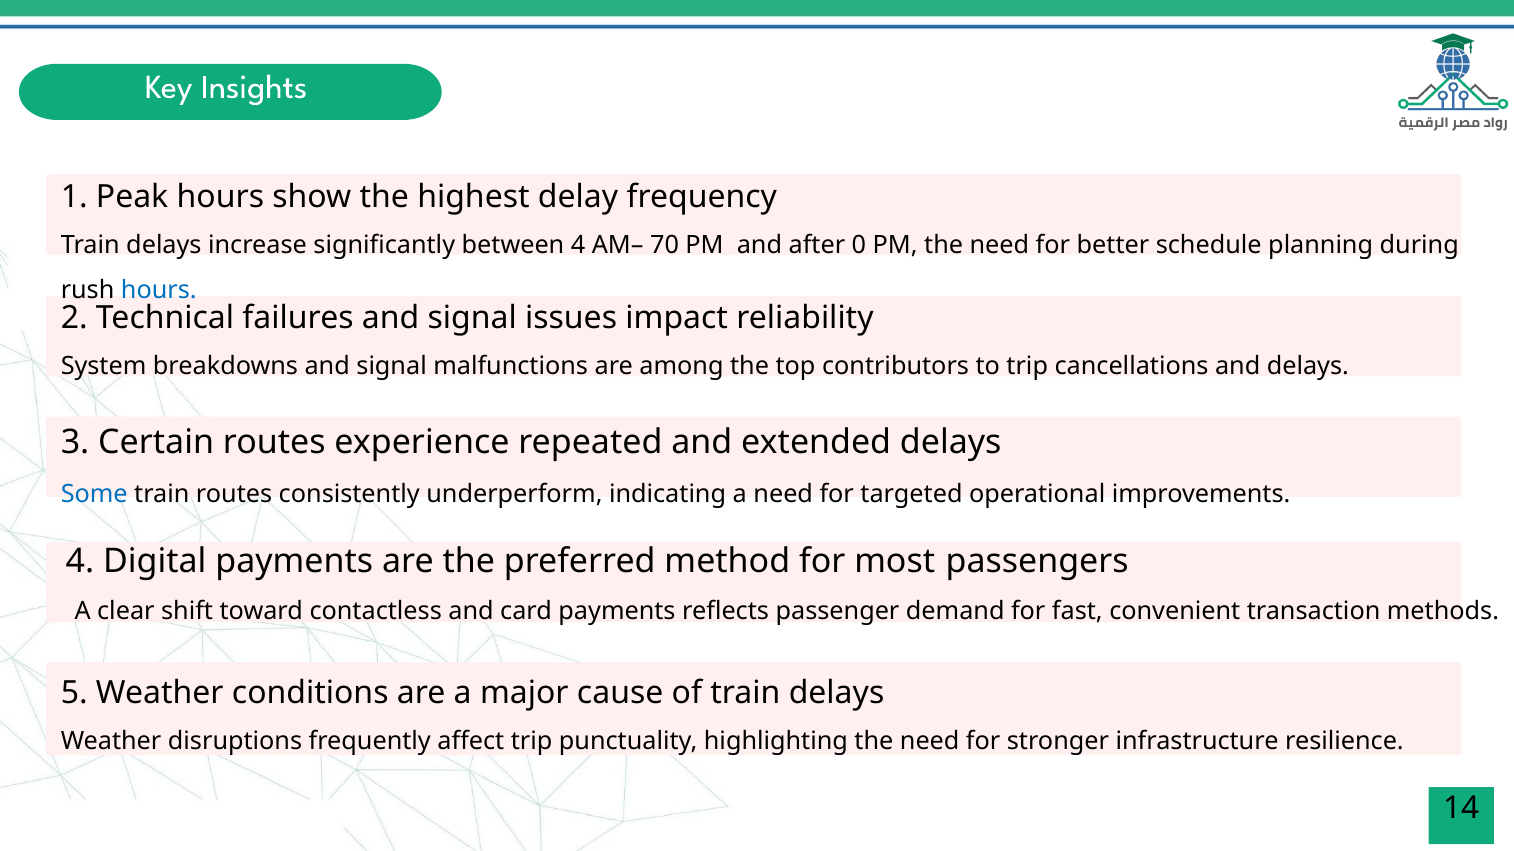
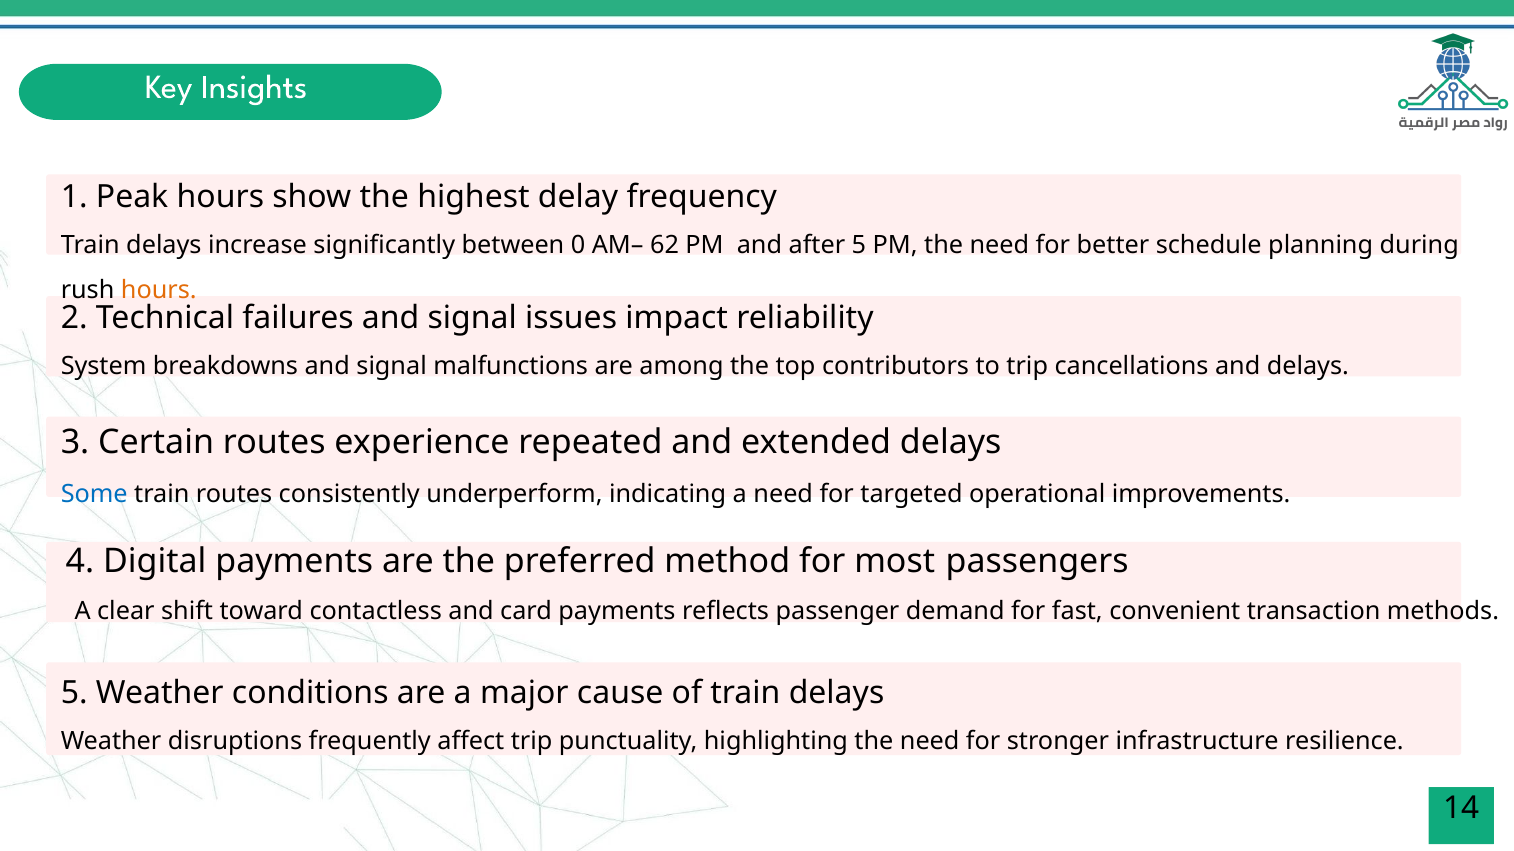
between 4: 4 -> 0 (578, 245)
70: 70 -> 62 (665, 245)
after 0: 0 -> 5 (859, 245)
hours colour: blue -> orange (159, 290)
